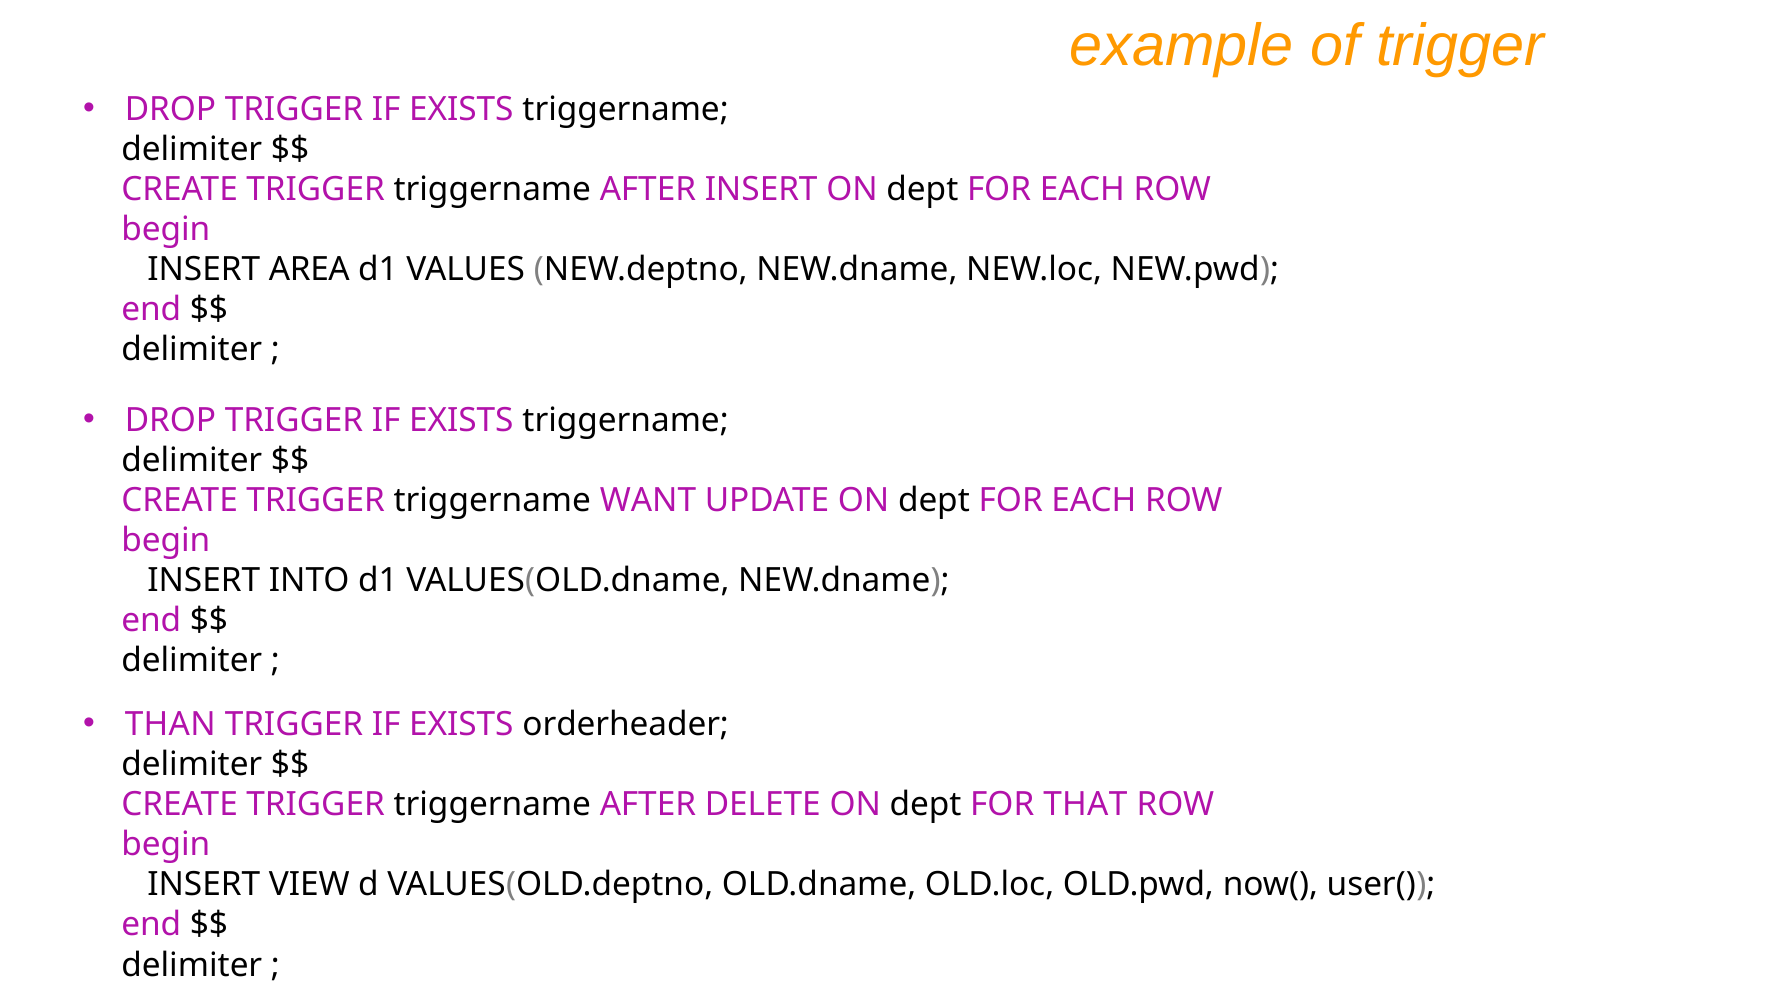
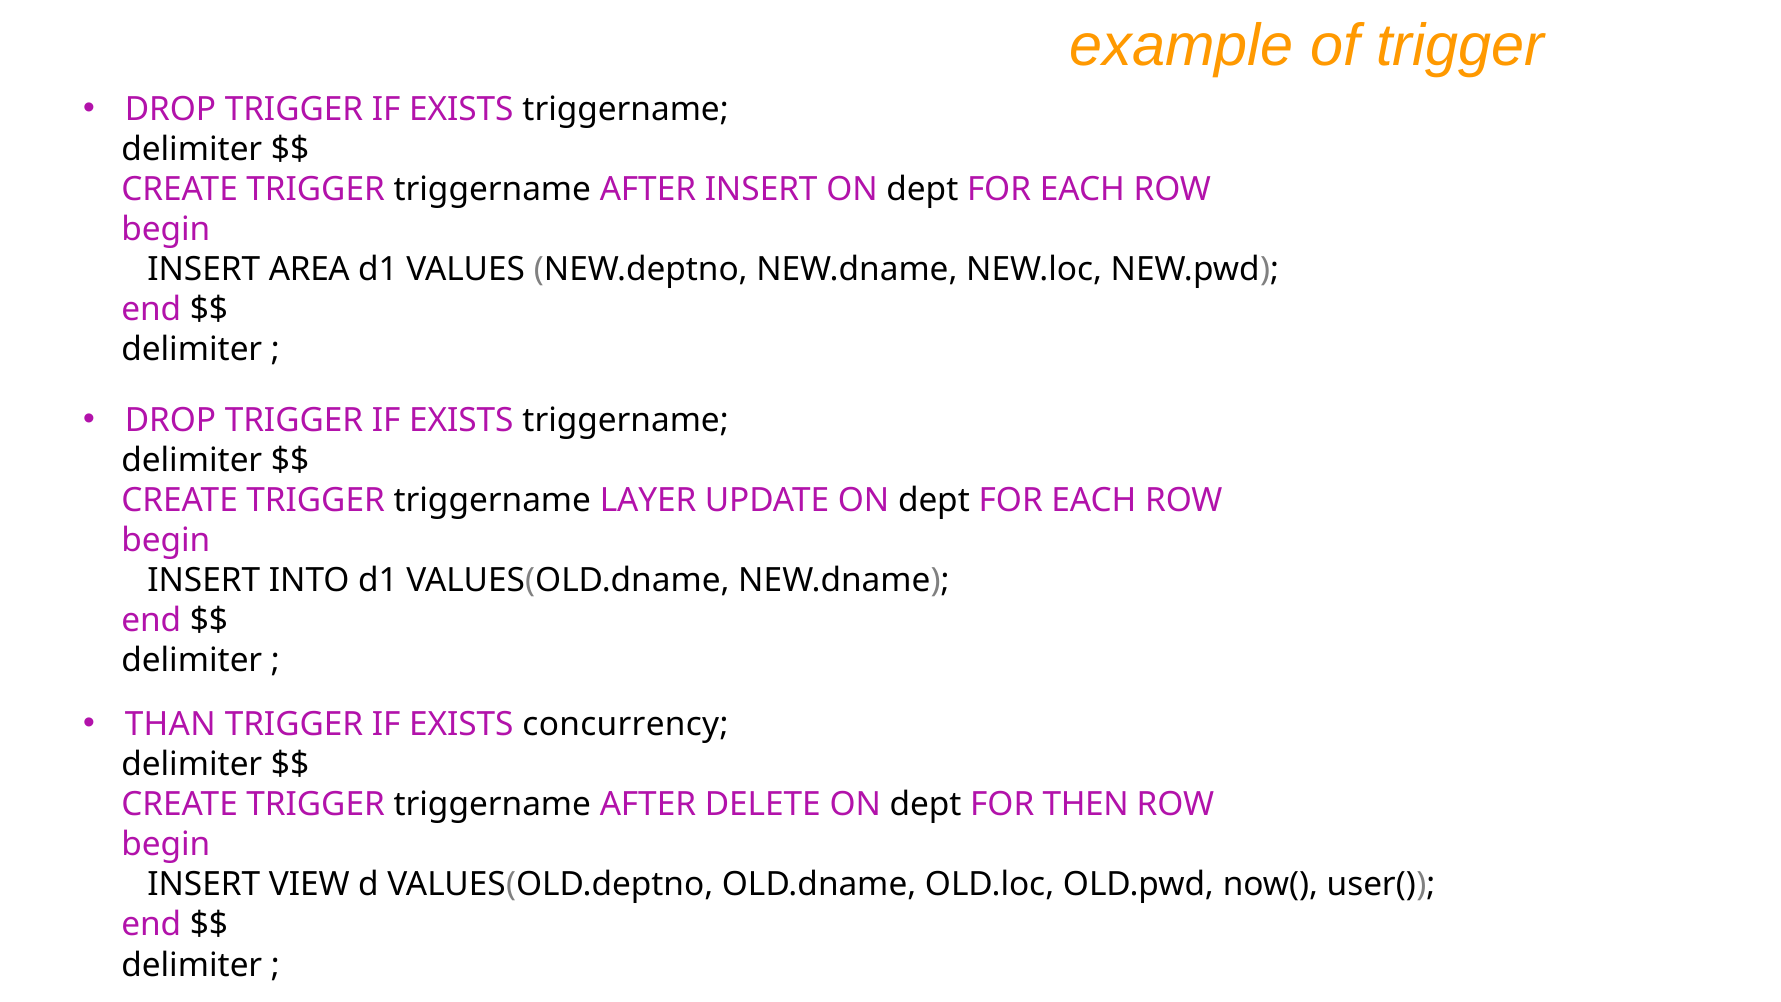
WANT: WANT -> LAYER (648, 500)
orderheader: orderheader -> concurrency (625, 724)
THAT: THAT -> THEN (1086, 805)
